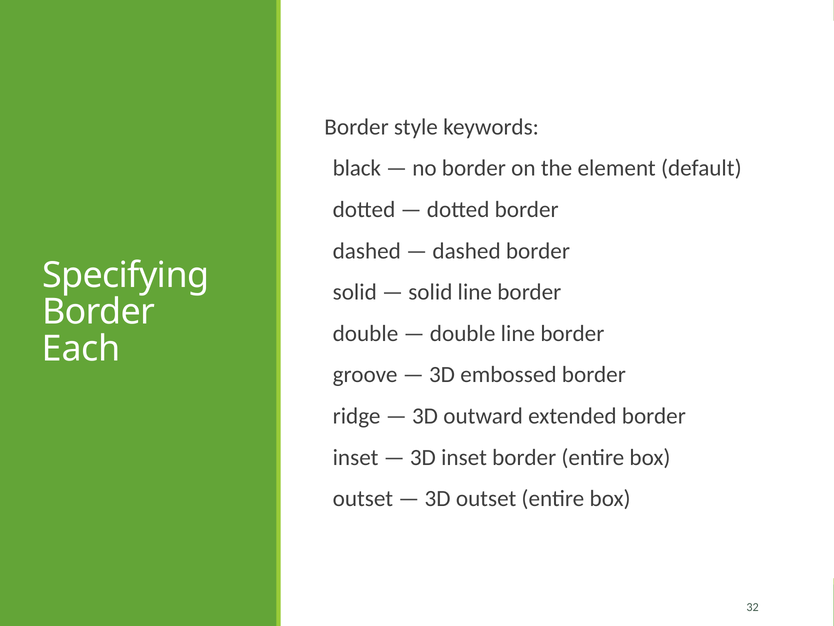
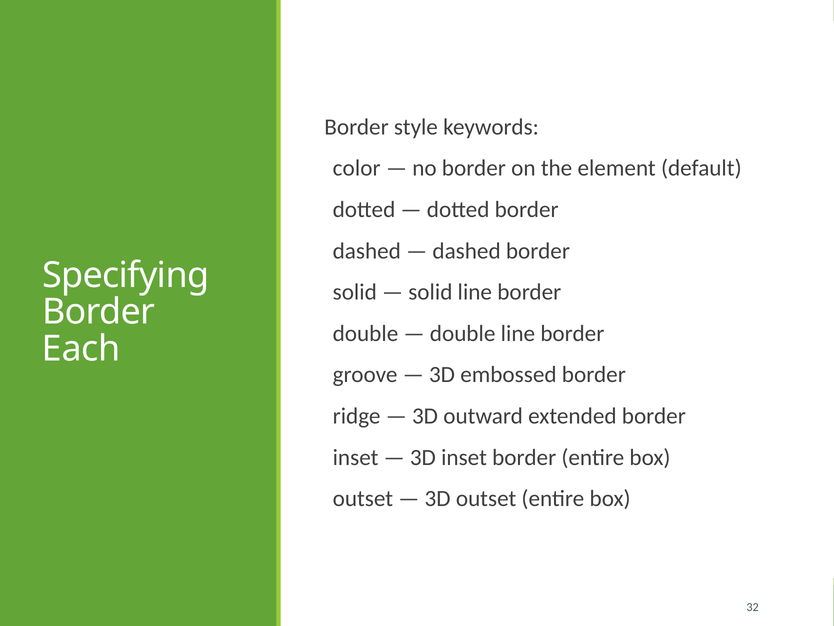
black: black -> color (357, 168)
